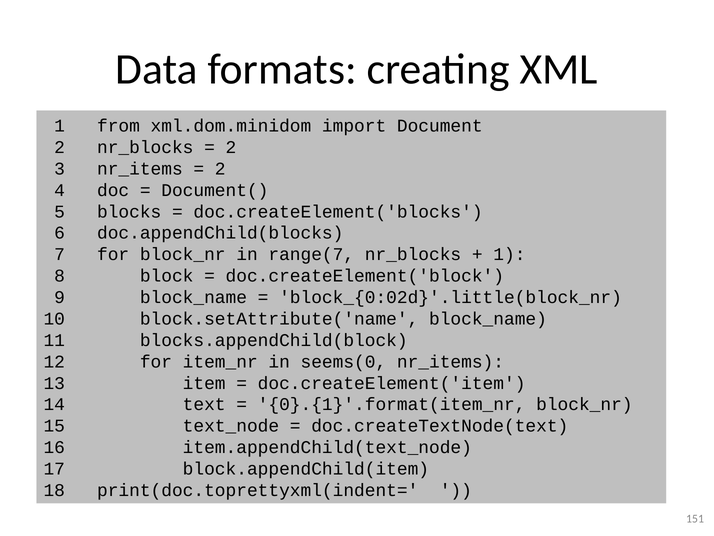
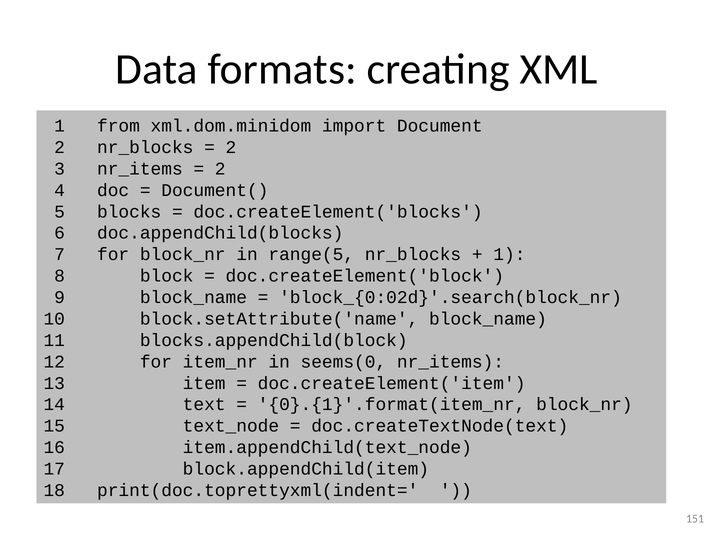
range(7: range(7 -> range(5 (311, 254)
block_{0:02d}'.little(block_nr: block_{0:02d}'.little(block_nr -> block_{0:02d}'.search(block_nr (450, 297)
